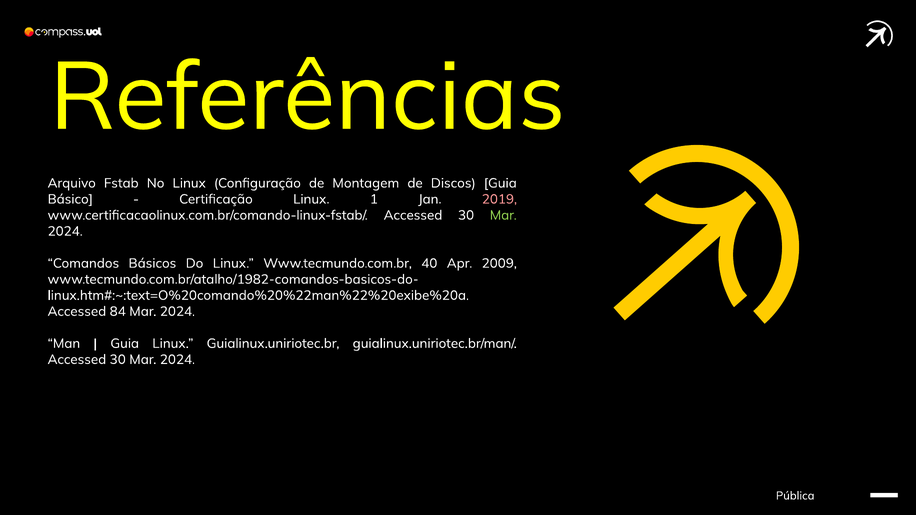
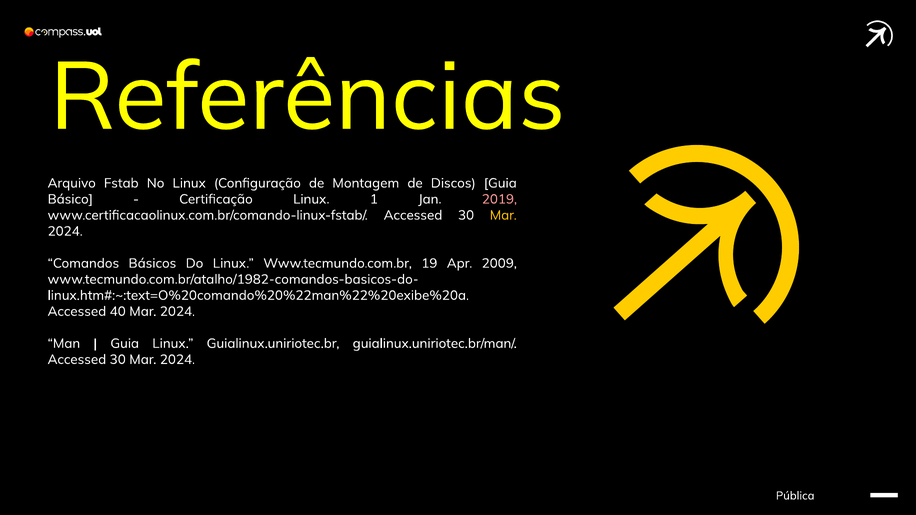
Mar colour: light green -> yellow (503, 215)
40: 40 -> 19 (429, 263)
84: 84 -> 40 (118, 312)
